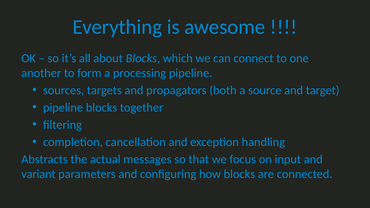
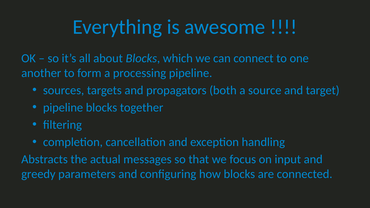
variant: variant -> greedy (38, 174)
